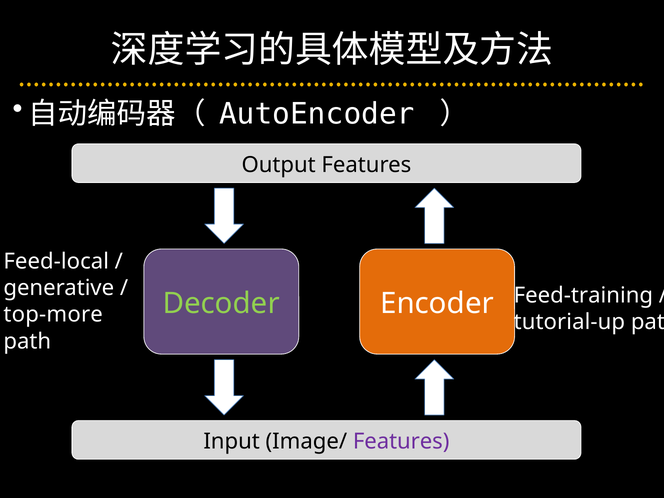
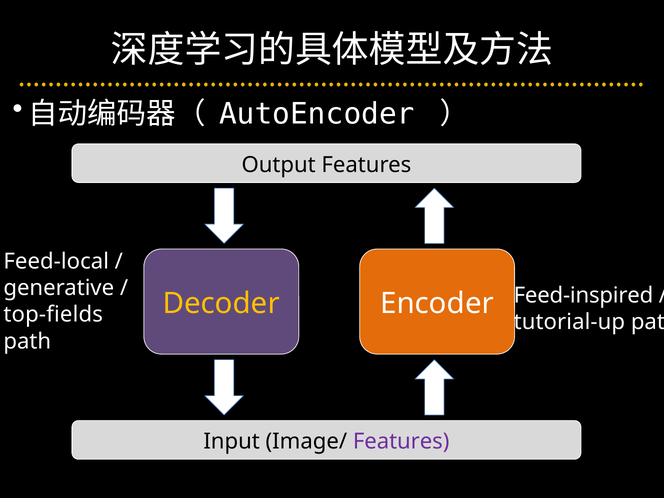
Feed-training: Feed-training -> Feed-inspired (583, 295)
Decoder colour: light green -> yellow (221, 304)
top-more: top-more -> top-fields (53, 315)
